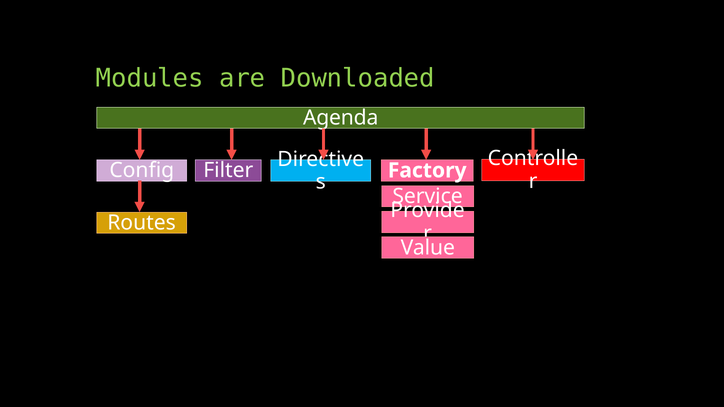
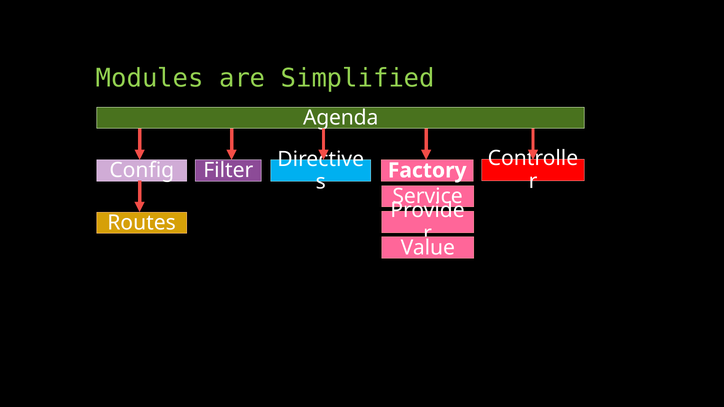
Downloaded: Downloaded -> Simplified (358, 78)
